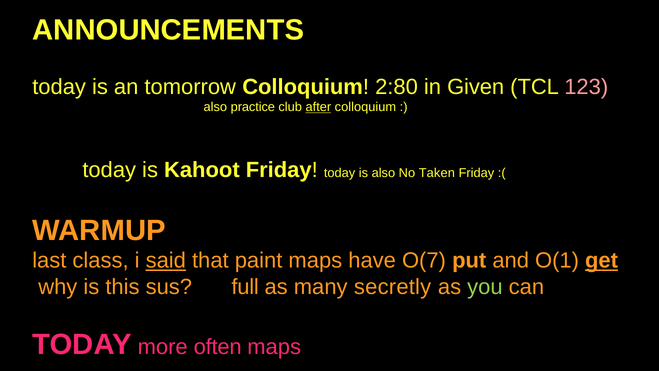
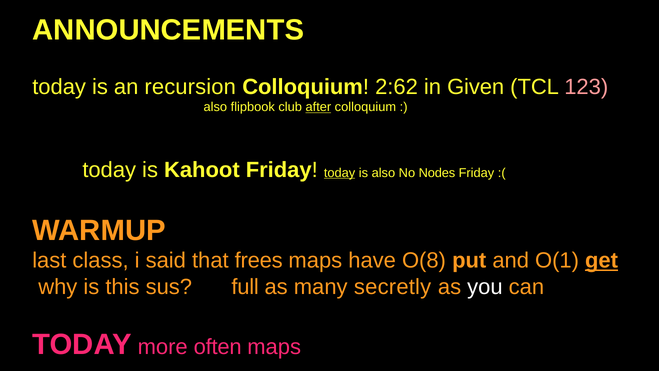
tomorrow: tomorrow -> recursion (190, 87)
2:80: 2:80 -> 2:62 (397, 87)
practice: practice -> flipbook (253, 107)
today underline: none -> present (340, 173)
Taken: Taken -> Nodes (437, 173)
said underline: present -> none (166, 260)
paint: paint -> frees (259, 260)
O(7: O(7 -> O(8 (424, 260)
you colour: light green -> white (485, 287)
